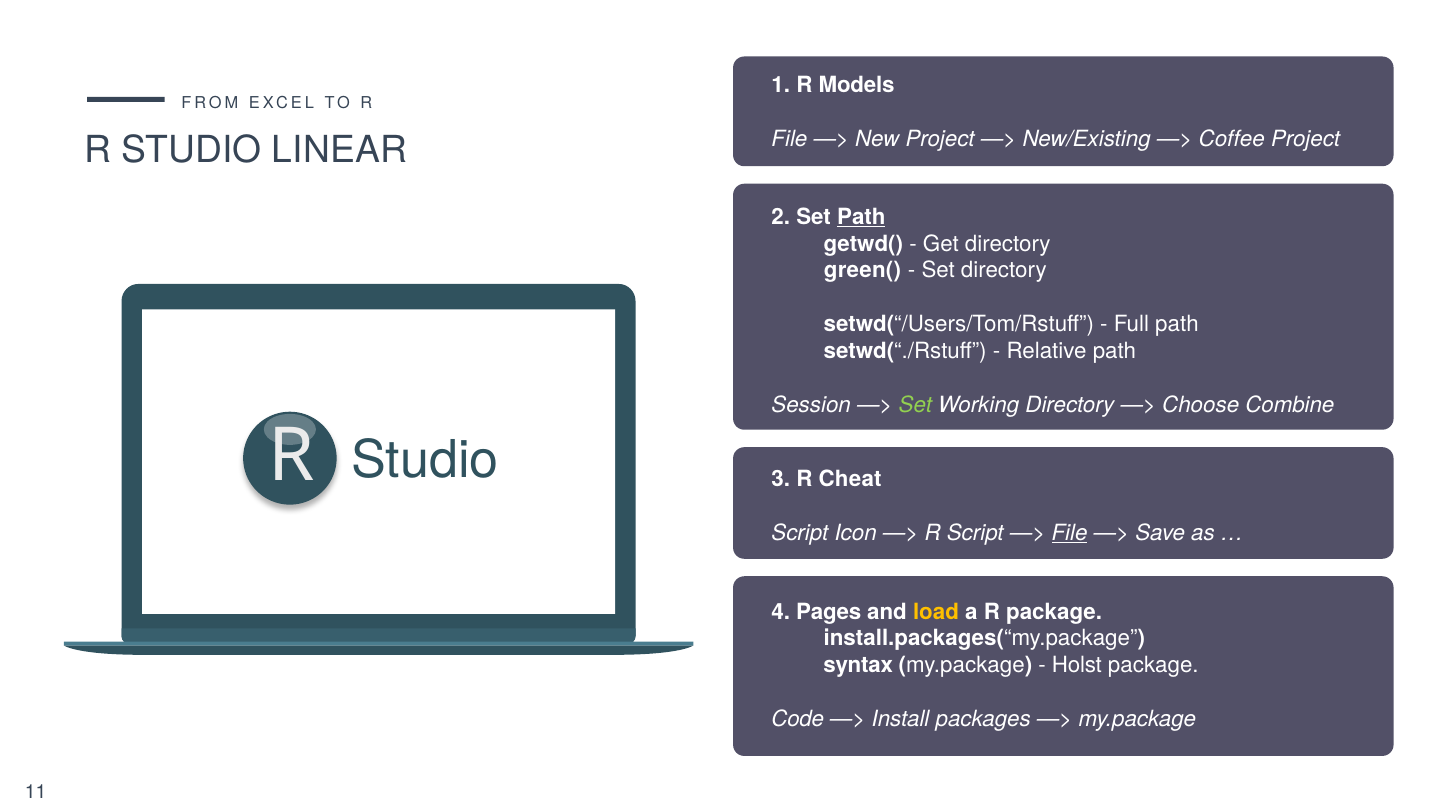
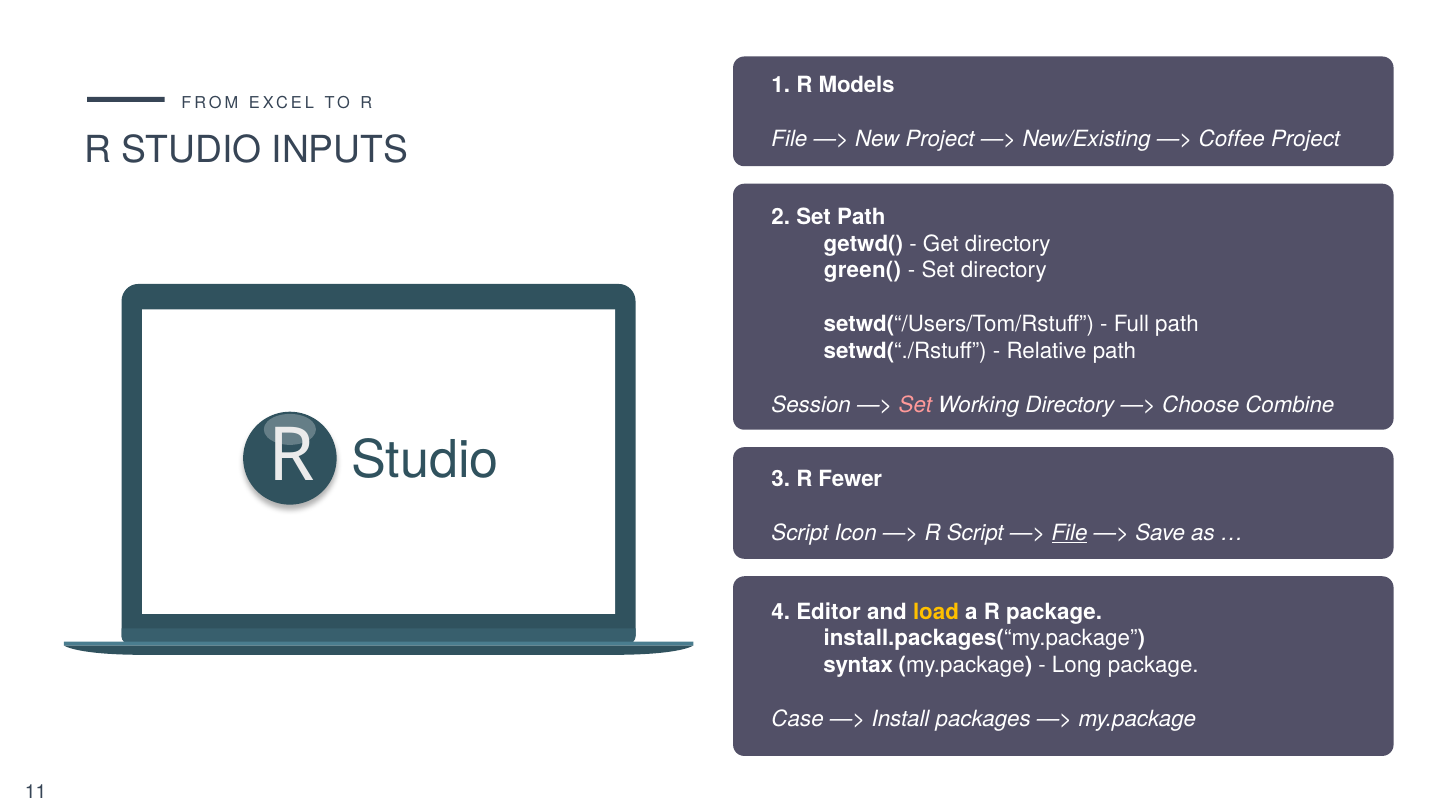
LINEAR: LINEAR -> INPUTS (340, 150)
Path underline: present -> none (861, 217)
Set colour: light green -> pink (915, 405)
Cheat: Cheat -> Fewer (850, 479)
Pages: Pages -> Editor (829, 612)
Holst: Holst -> Long (1077, 665)
Code: Code -> Case (798, 719)
